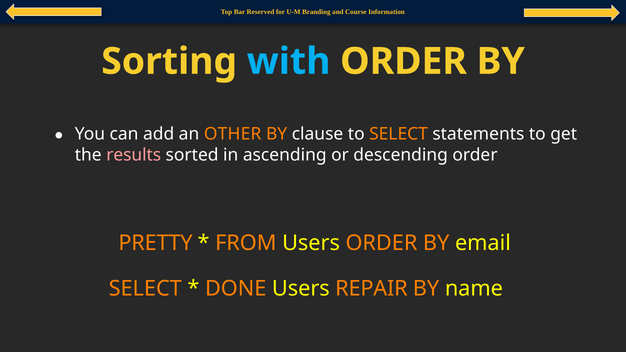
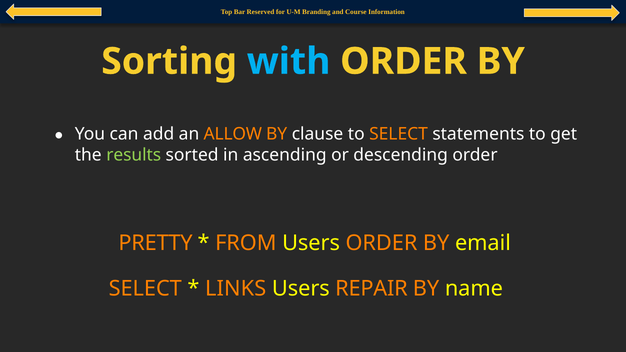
OTHER: OTHER -> ALLOW (233, 134)
results colour: pink -> light green (134, 155)
DONE: DONE -> LINKS (236, 289)
